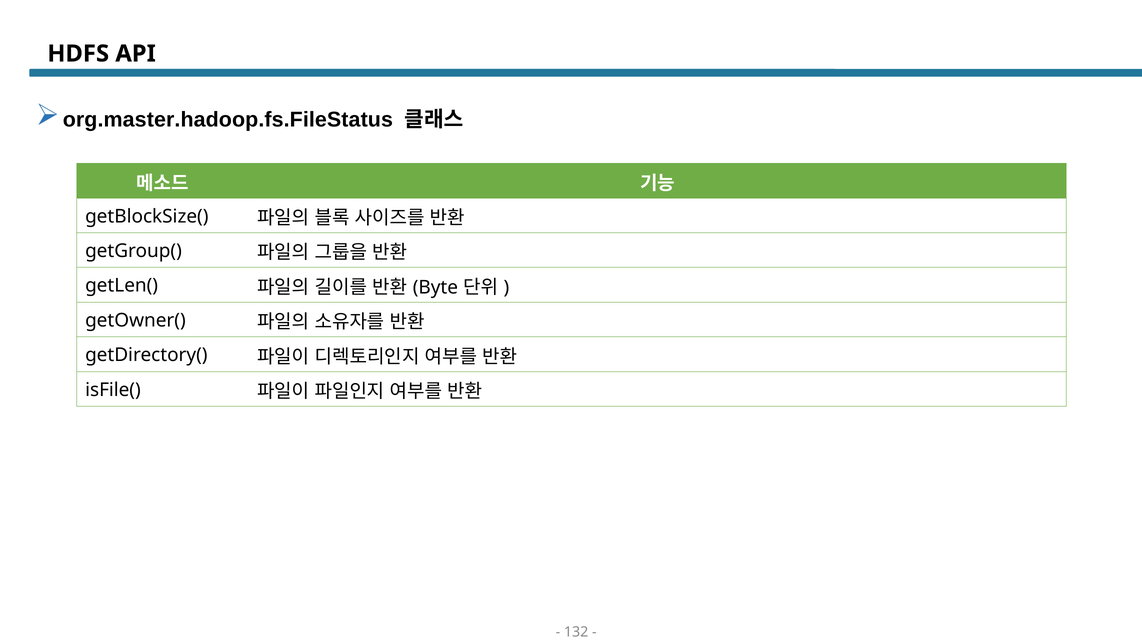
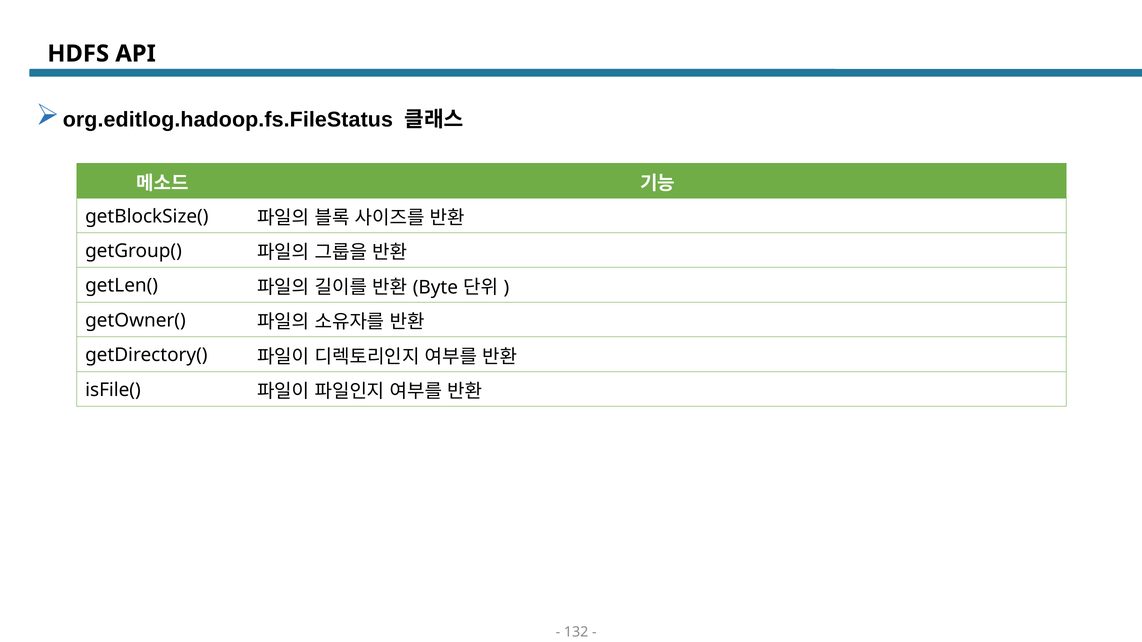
org.master.hadoop.fs.FileStatus: org.master.hadoop.fs.FileStatus -> org.editlog.hadoop.fs.FileStatus (228, 120)
